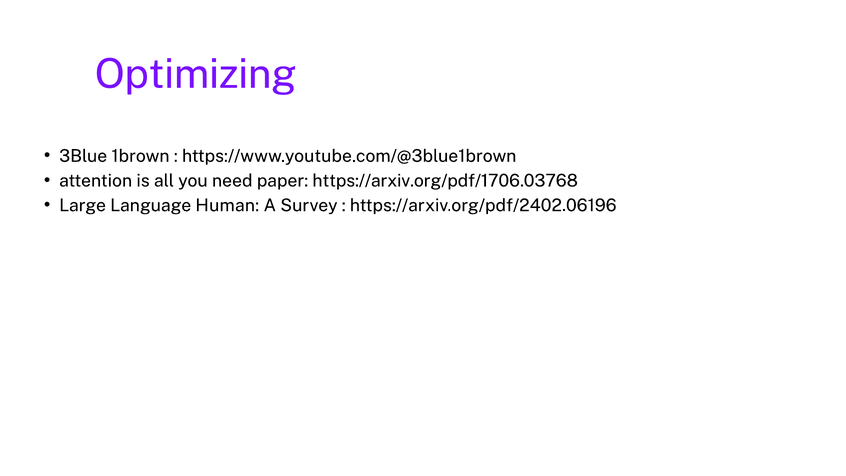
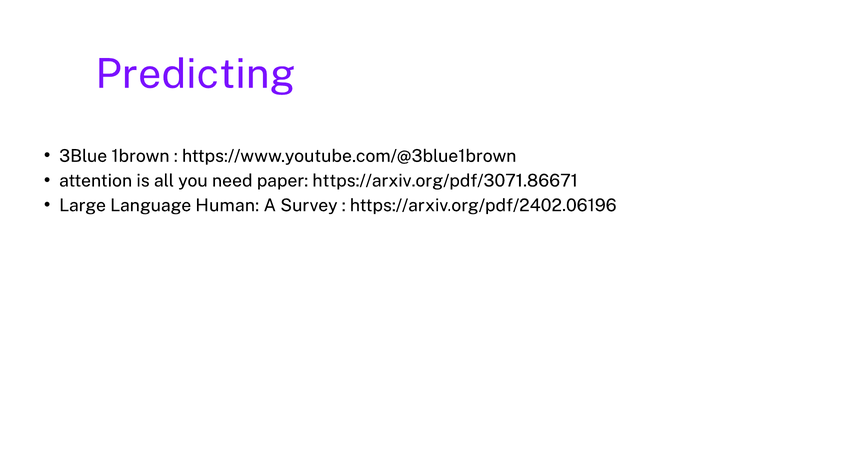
Optimizing: Optimizing -> Predicting (195, 74)
https://arxiv.org/pdf/1706.03768: https://arxiv.org/pdf/1706.03768 -> https://arxiv.org/pdf/3071.86671 (445, 181)
